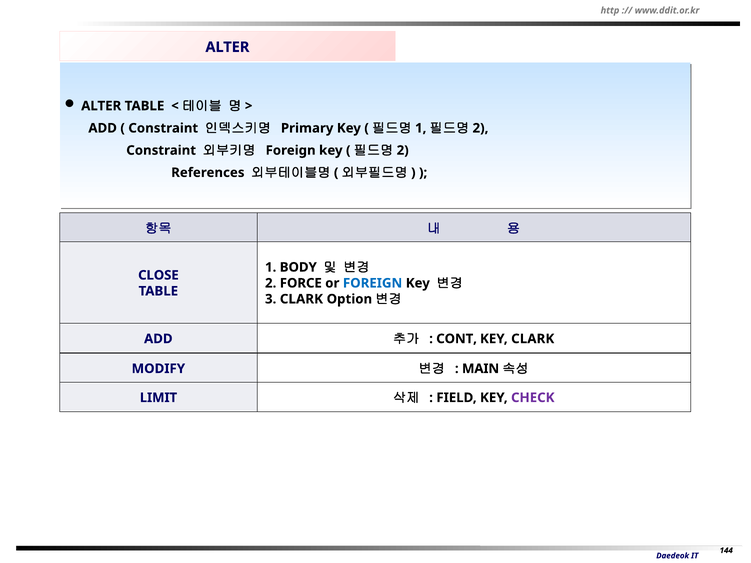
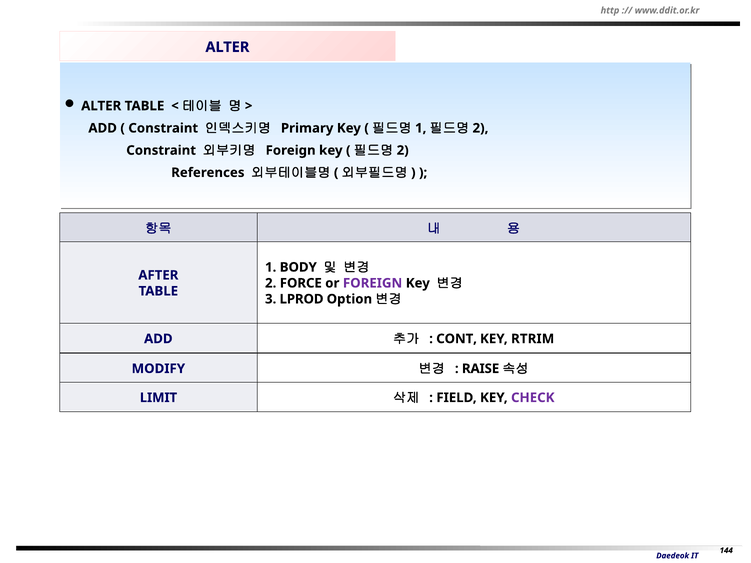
CLOSE: CLOSE -> AFTER (158, 275)
FOREIGN colour: blue -> purple (373, 283)
3 CLARK: CLARK -> LPROD (302, 299)
KEY CLARK: CLARK -> RTRIM (533, 339)
MAIN: MAIN -> RAISE (481, 369)
